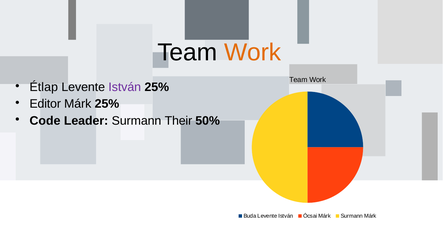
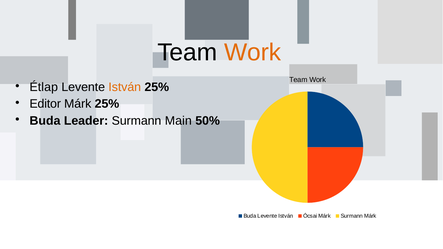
István colour: purple -> orange (125, 87)
Code: Code -> Buda (45, 121)
Their: Their -> Main (178, 121)
